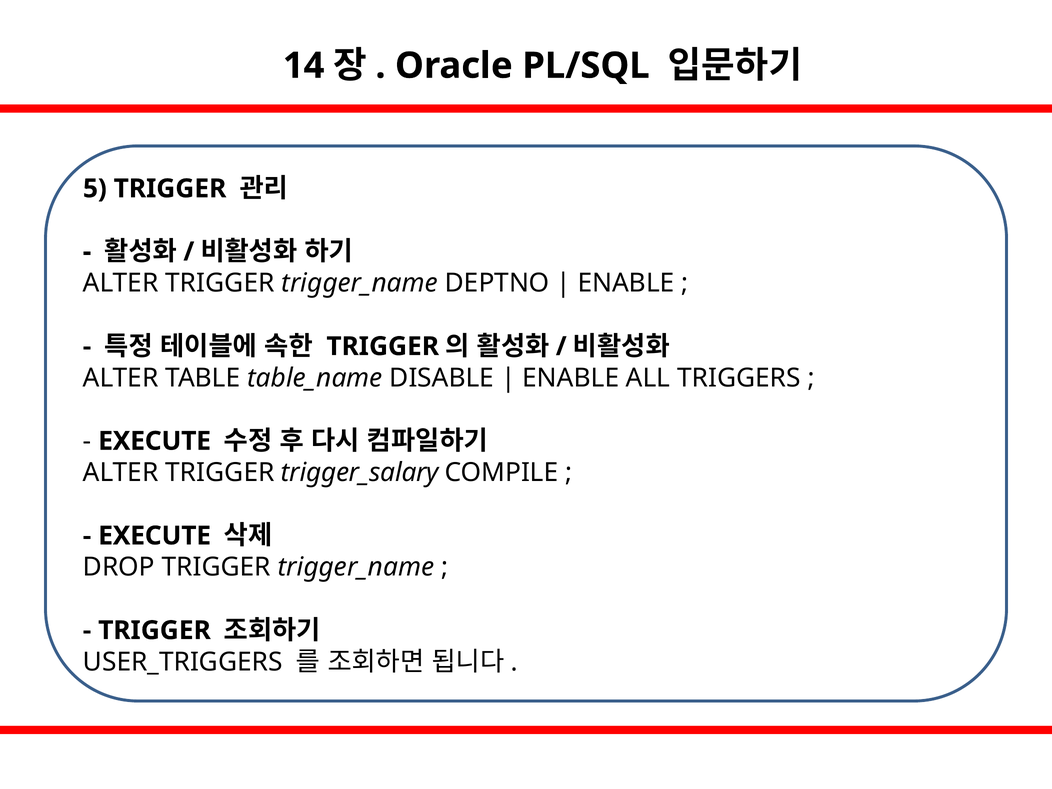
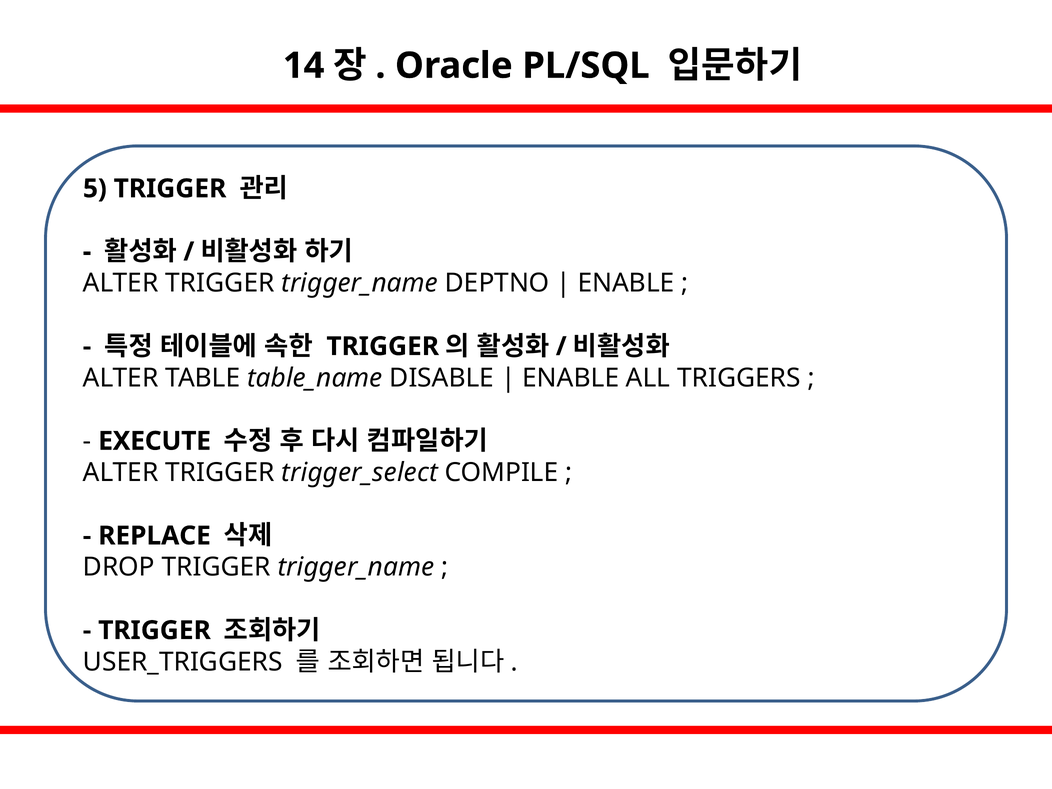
trigger_salary: trigger_salary -> trigger_select (360, 473)
EXECUTE: EXECUTE -> REPLACE (155, 536)
